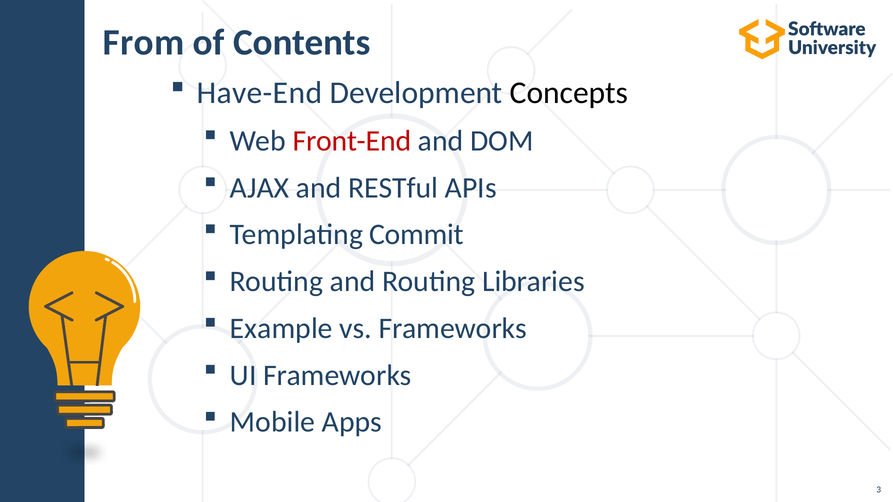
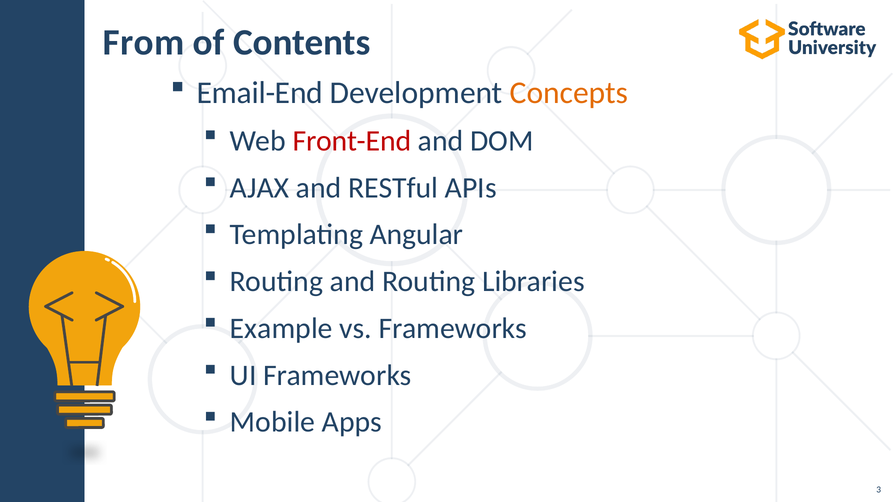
Have-End: Have-End -> Email-End (260, 93)
Concepts colour: black -> orange (569, 93)
Commit: Commit -> Angular (416, 235)
